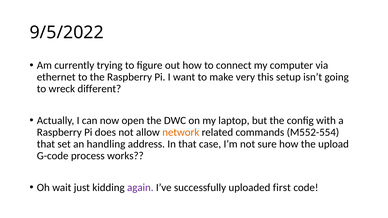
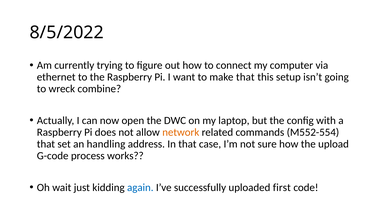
9/5/2022: 9/5/2022 -> 8/5/2022 (67, 33)
make very: very -> that (245, 77)
different: different -> combine (99, 89)
again colour: purple -> blue (140, 188)
